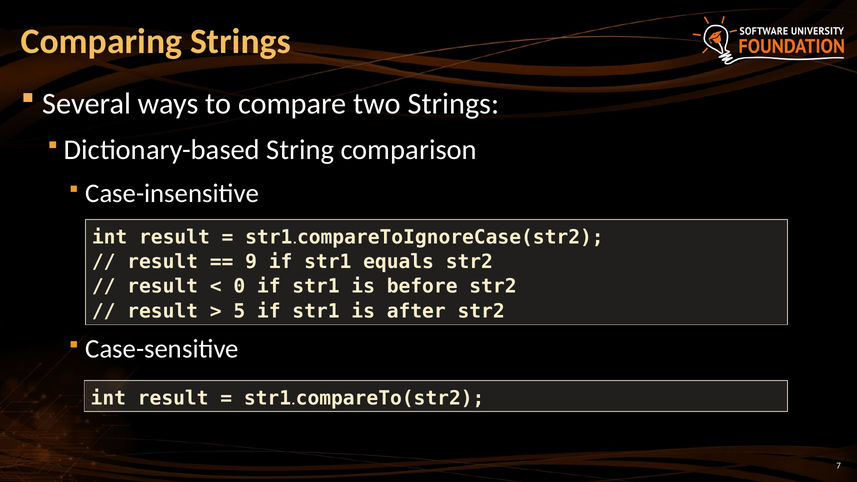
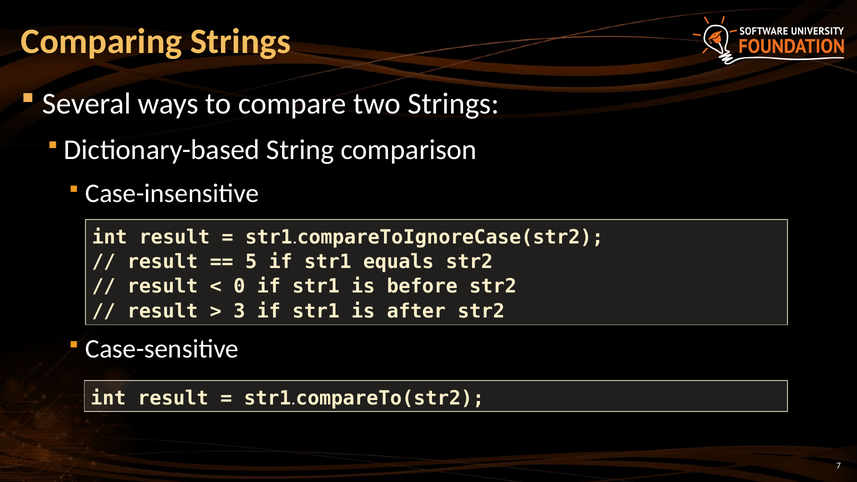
9: 9 -> 5 (251, 262)
5: 5 -> 3 (239, 311)
